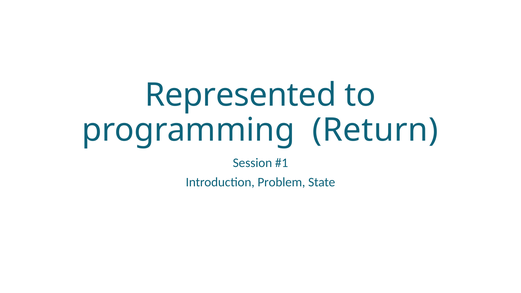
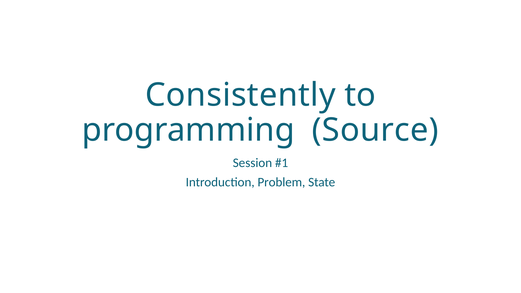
Represented: Represented -> Consistently (240, 95)
Return: Return -> Source (375, 130)
